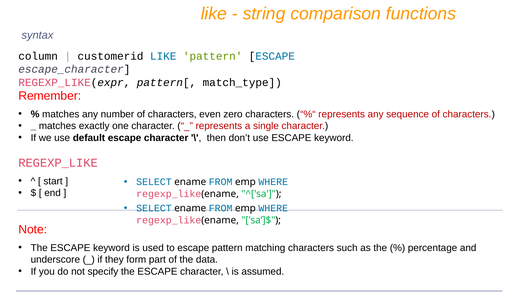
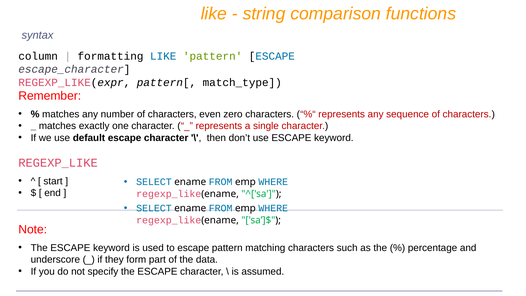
customerid: customerid -> formatting (111, 56)
